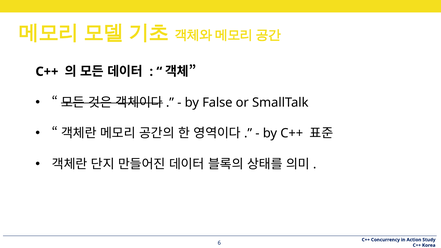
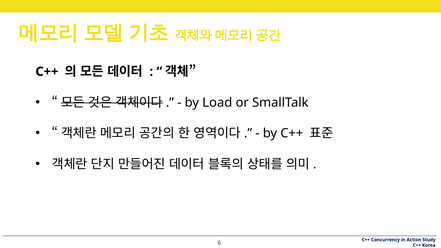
False: False -> Load (217, 103)
